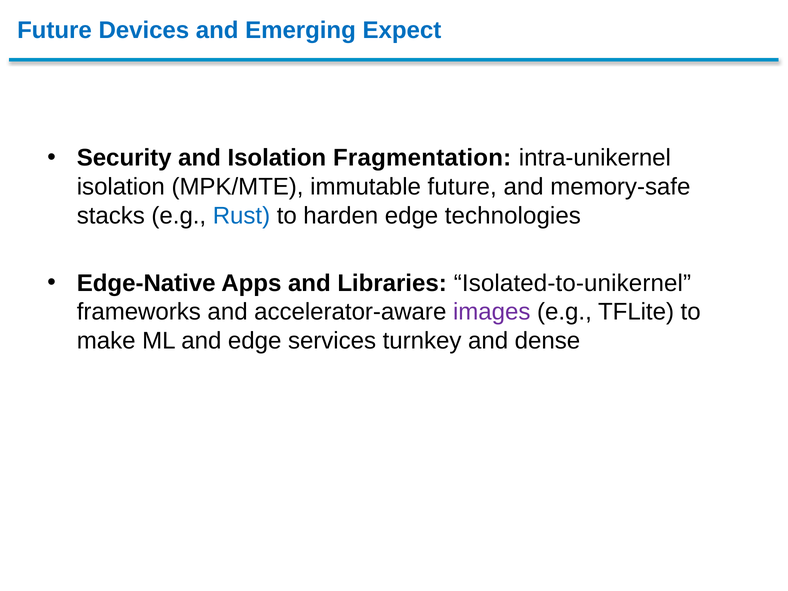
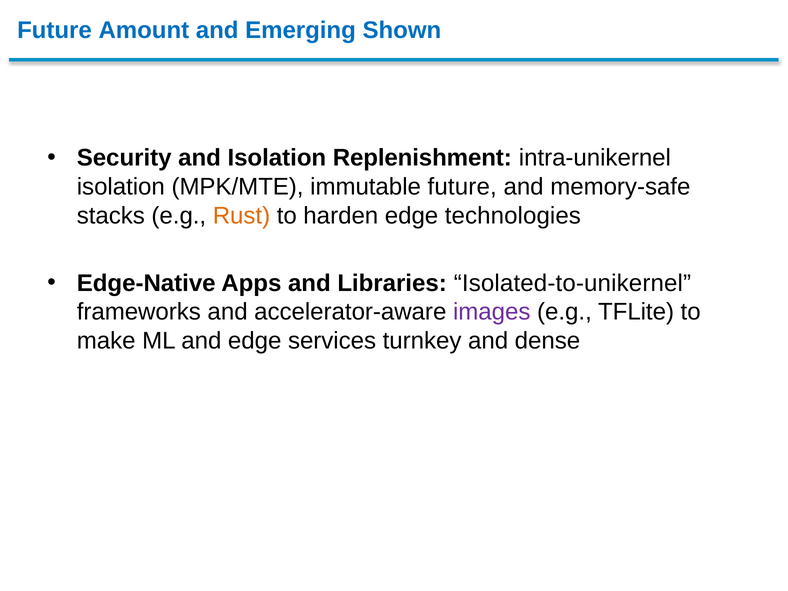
Devices: Devices -> Amount (144, 30)
Expect: Expect -> Shown (402, 30)
Fragmentation: Fragmentation -> Replenishment (422, 158)
Rust colour: blue -> orange (241, 216)
